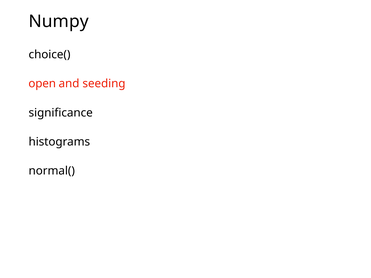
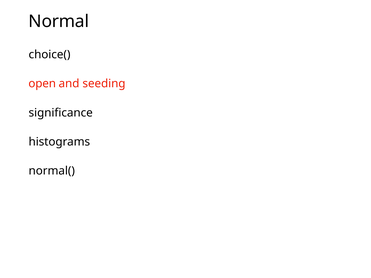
Numpy: Numpy -> Normal (59, 21)
